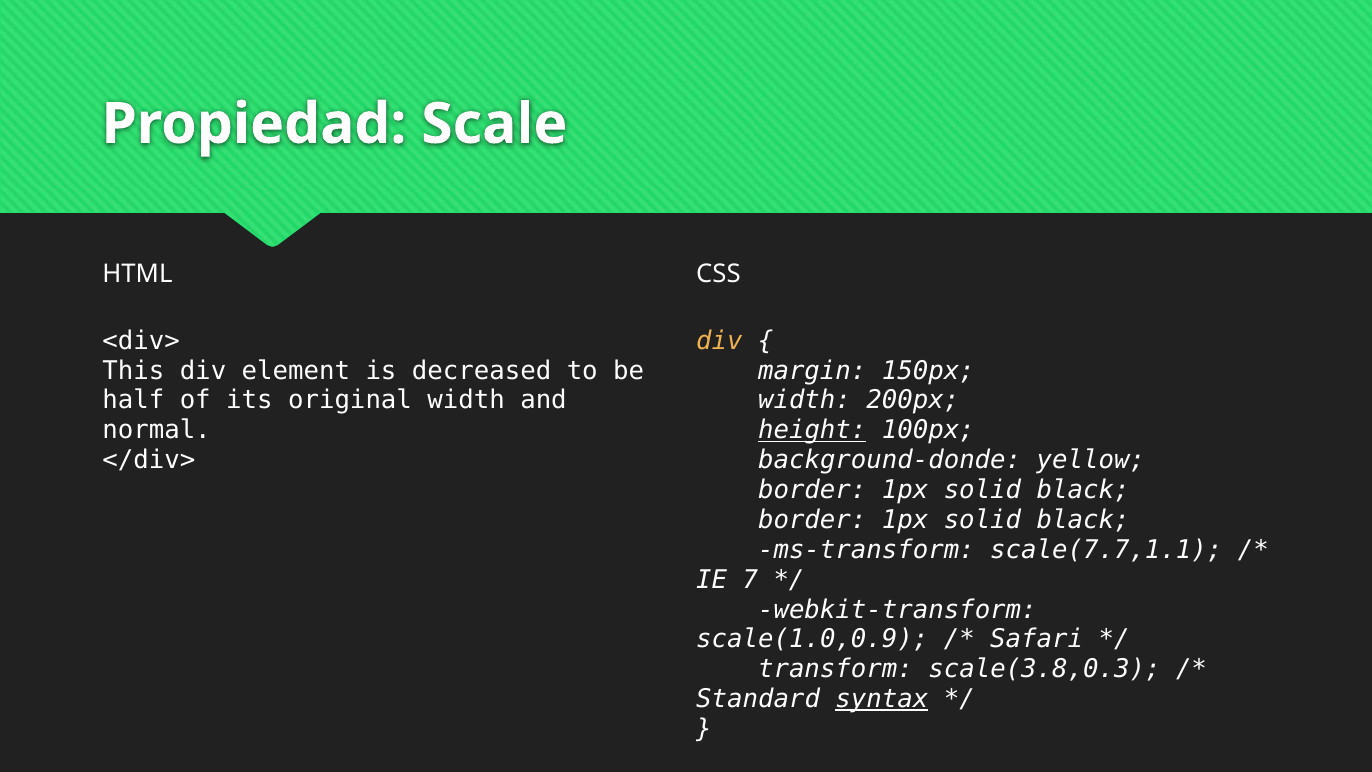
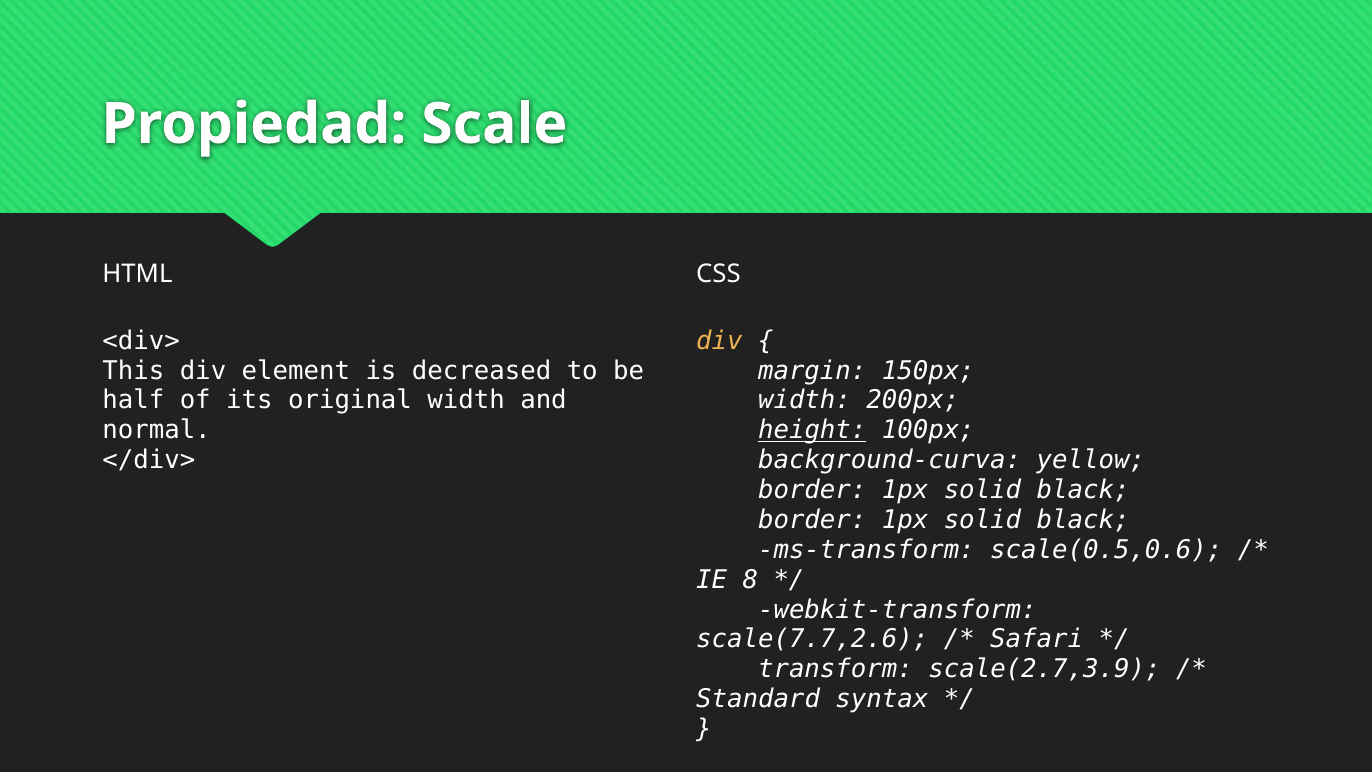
background-donde: background-donde -> background-curva (890, 460)
scale(7.7,1.1: scale(7.7,1.1 -> scale(0.5,0.6 (1106, 550)
7: 7 -> 8 (750, 579)
scale(1.0,0.9: scale(1.0,0.9 -> scale(7.7,2.6 (812, 639)
scale(3.8,0.3: scale(3.8,0.3 -> scale(2.7,3.9 (1044, 669)
syntax underline: present -> none (882, 699)
